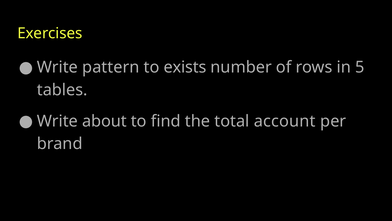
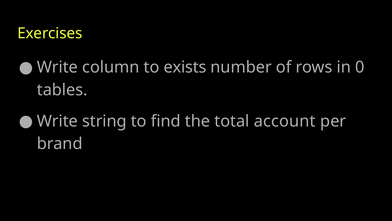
pattern: pattern -> column (111, 67)
5: 5 -> 0 (360, 67)
about: about -> string (104, 121)
